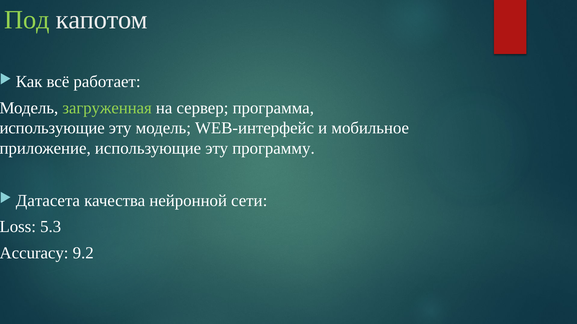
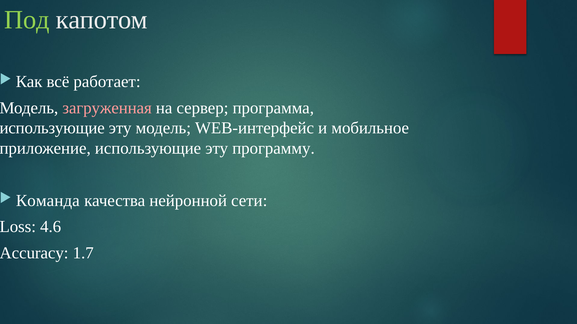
загруженная colour: light green -> pink (107, 108)
Датасета: Датасета -> Команда (48, 201)
5.3: 5.3 -> 4.6 (51, 227)
9.2: 9.2 -> 1.7 (83, 253)
